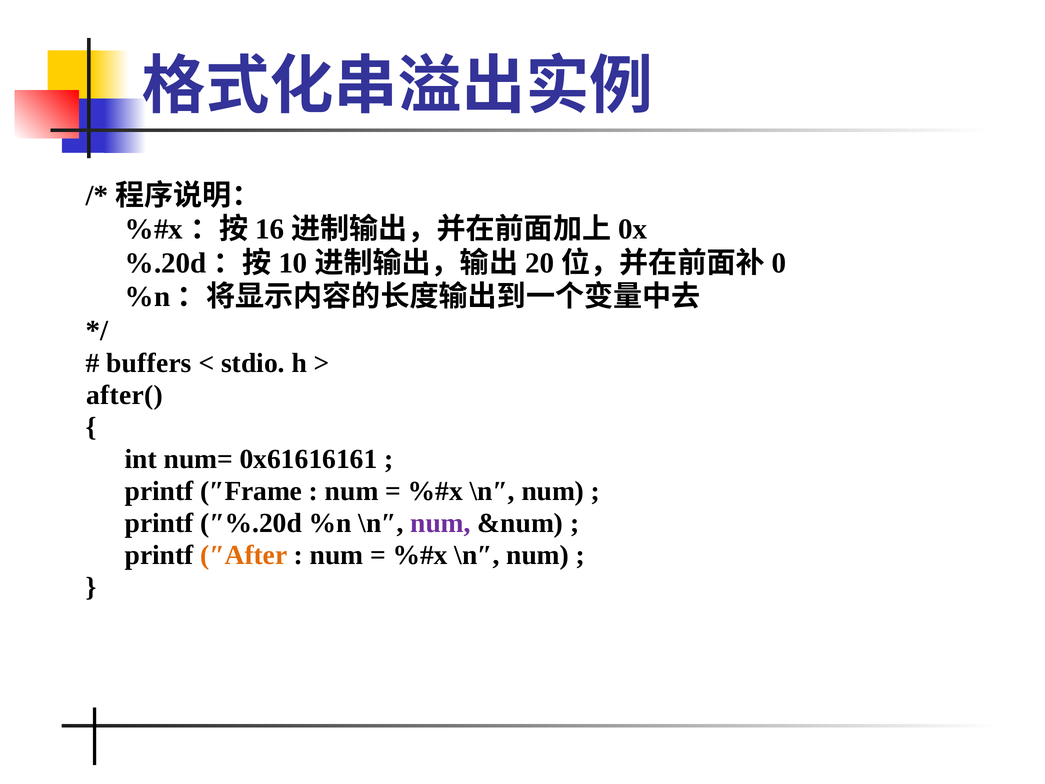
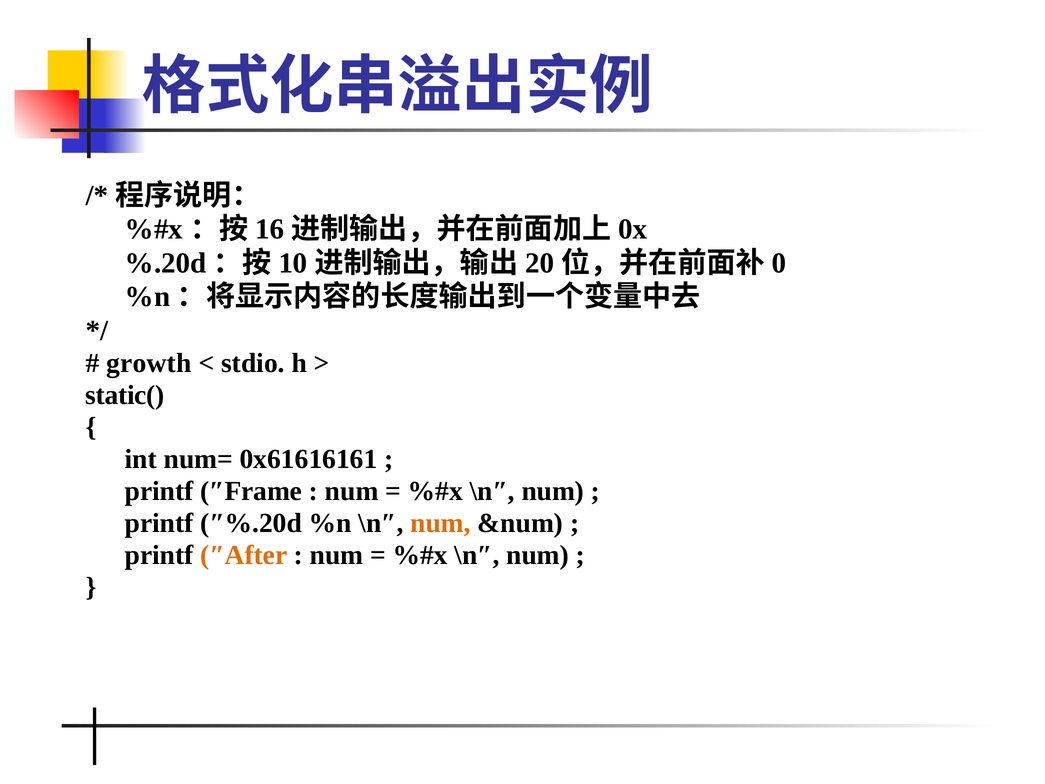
buffers: buffers -> growth (149, 363)
after(: after( -> static( (125, 395)
num colour: purple -> orange (440, 523)
